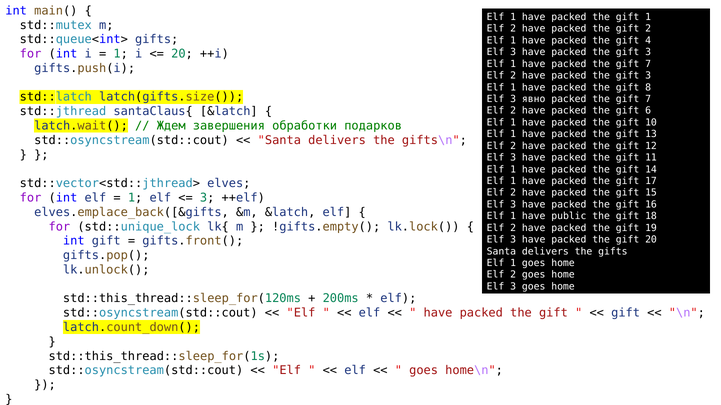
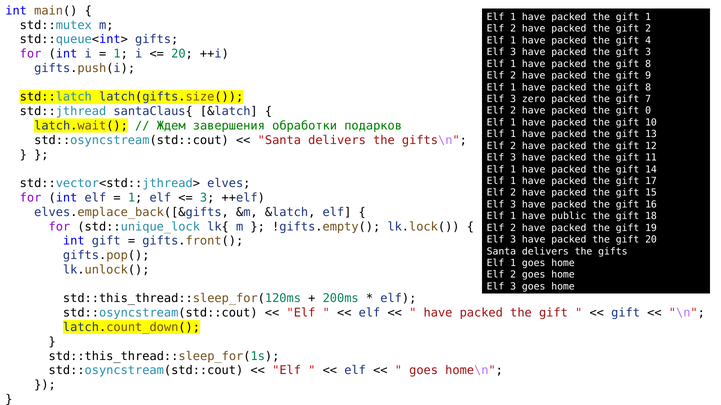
7: 7 -> 8 (648, 64)
3: 3 -> 9 (648, 76)
явно: явно -> zero (534, 99)
6: 6 -> 0 (648, 111)
